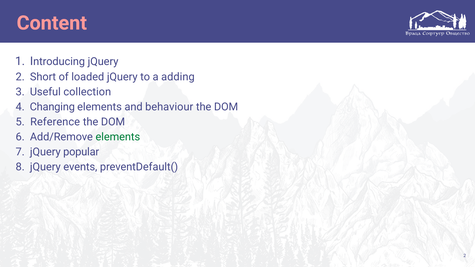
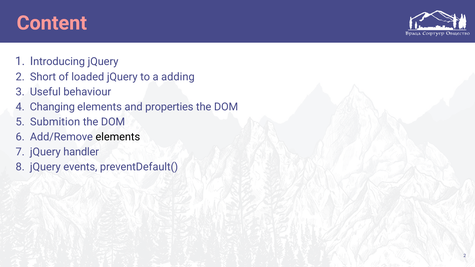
collection: collection -> behaviour (87, 92)
behaviour: behaviour -> properties (169, 107)
Reference: Reference -> Submition (55, 122)
elements colour: green -> black (118, 137)
popular: popular -> handler (81, 152)
